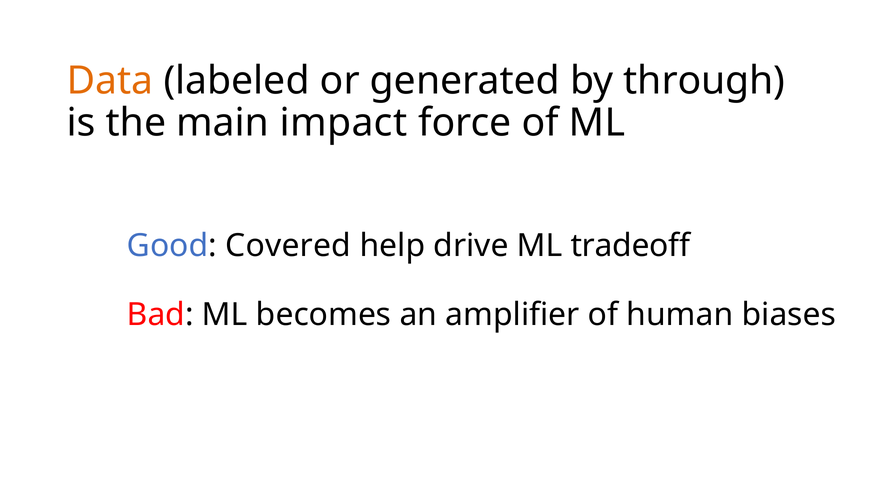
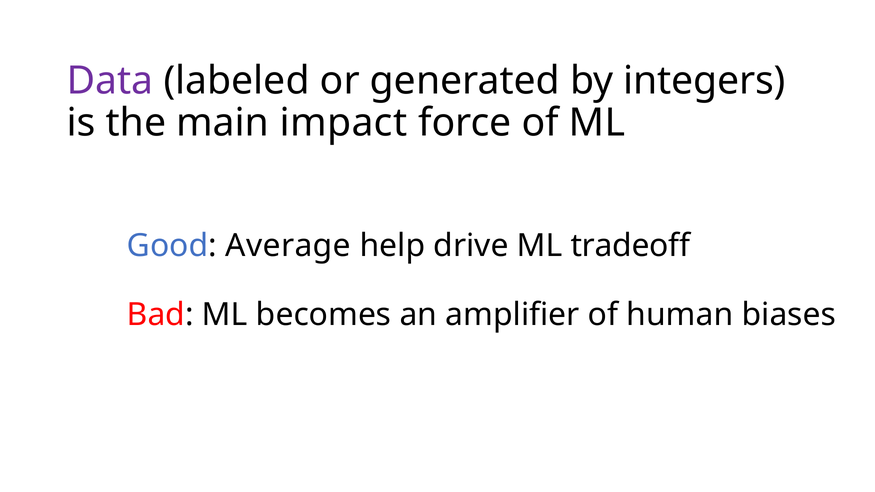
Data colour: orange -> purple (110, 81)
through: through -> integers (704, 81)
Covered: Covered -> Average (288, 246)
